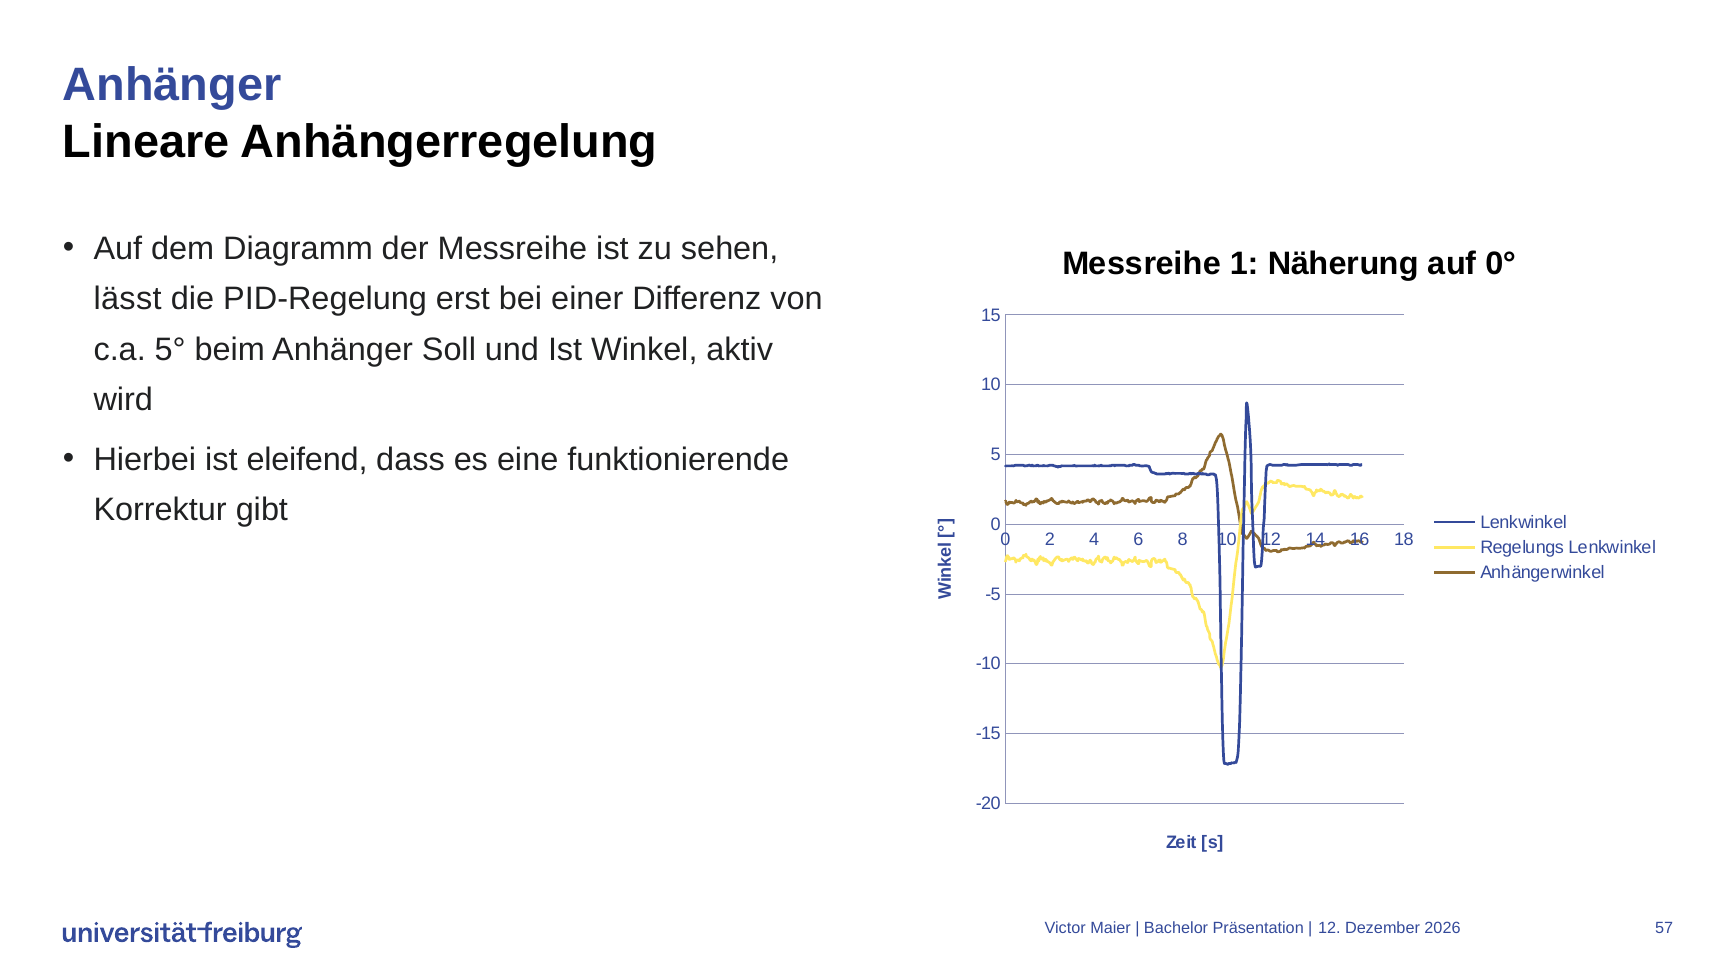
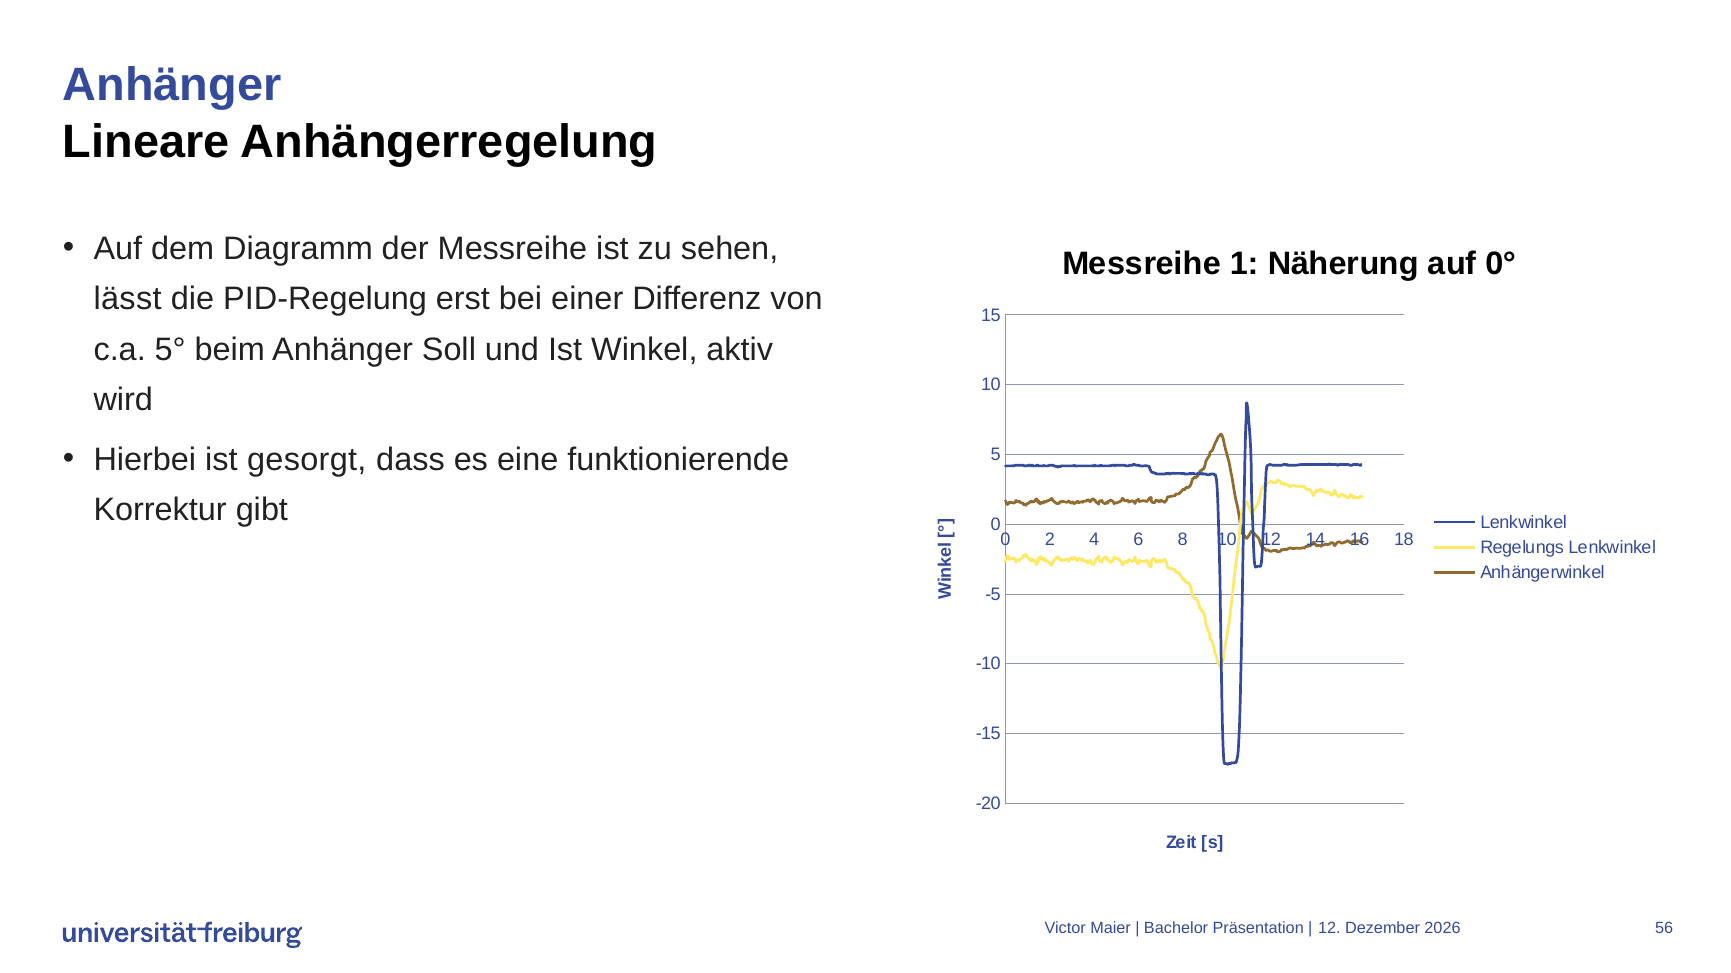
eleifend: eleifend -> gesorgt (307, 460)
57: 57 -> 56 (1664, 928)
